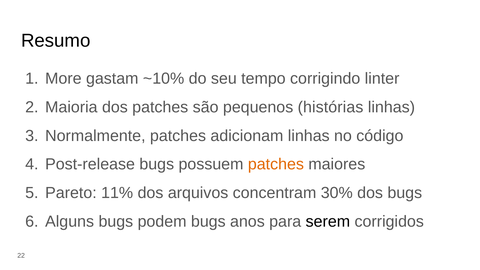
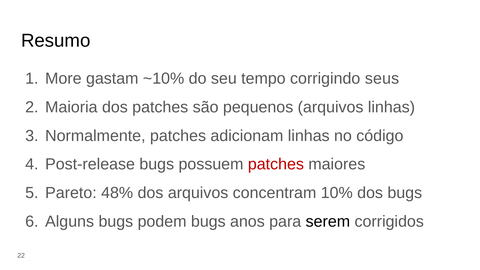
linter: linter -> seus (382, 79)
pequenos histórias: histórias -> arquivos (331, 107)
patches colour: orange -> red (276, 164)
11%: 11% -> 48% (117, 193)
30%: 30% -> 10% (337, 193)
